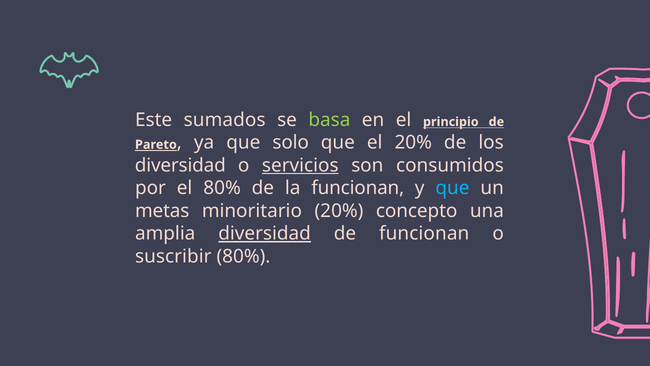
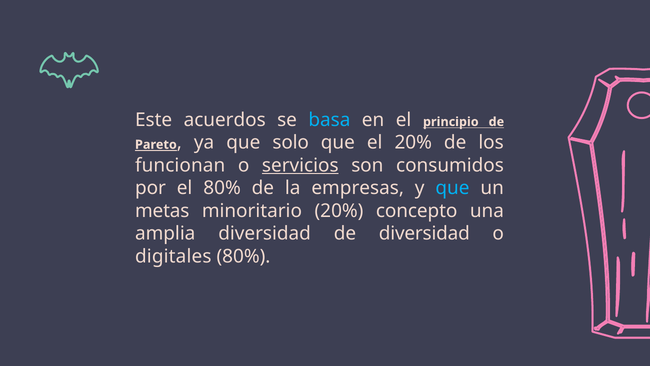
sumados: sumados -> acuerdos (225, 120)
basa colour: light green -> light blue (329, 120)
diversidad: diversidad -> funcionan (180, 165)
la funcionan: funcionan -> empresas (358, 188)
diversidad underline: present -> none (265, 233)
de funcionan: funcionan -> diversidad (424, 233)
suscribir: suscribir -> digitales (173, 256)
